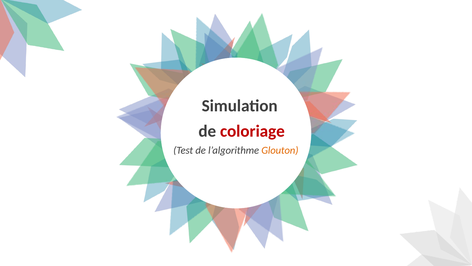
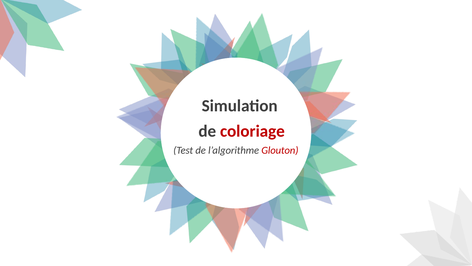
Glouton colour: orange -> red (280, 150)
